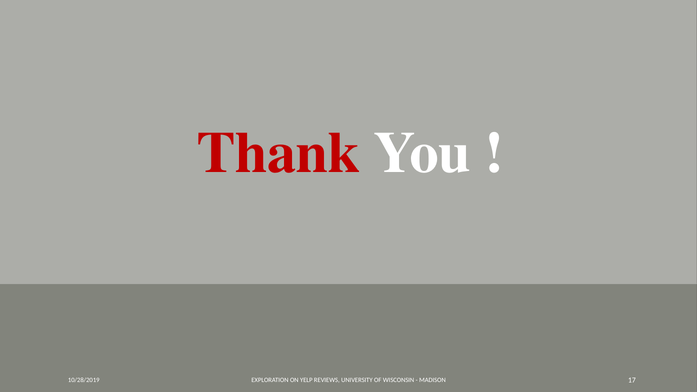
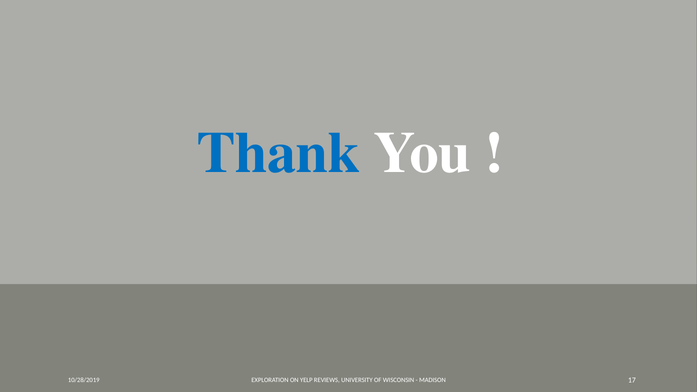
Thank colour: red -> blue (278, 153)
